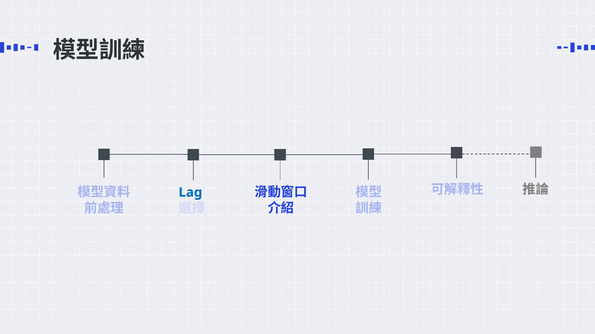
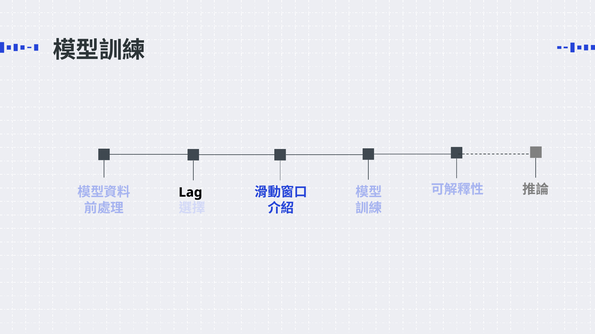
Lag colour: blue -> black (190, 193)
